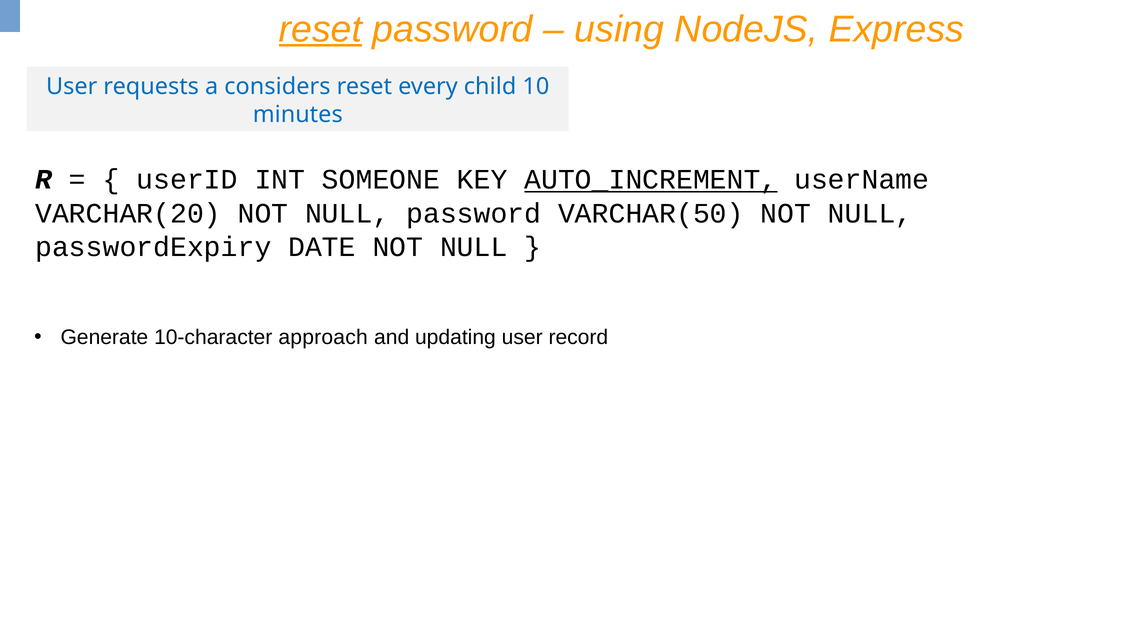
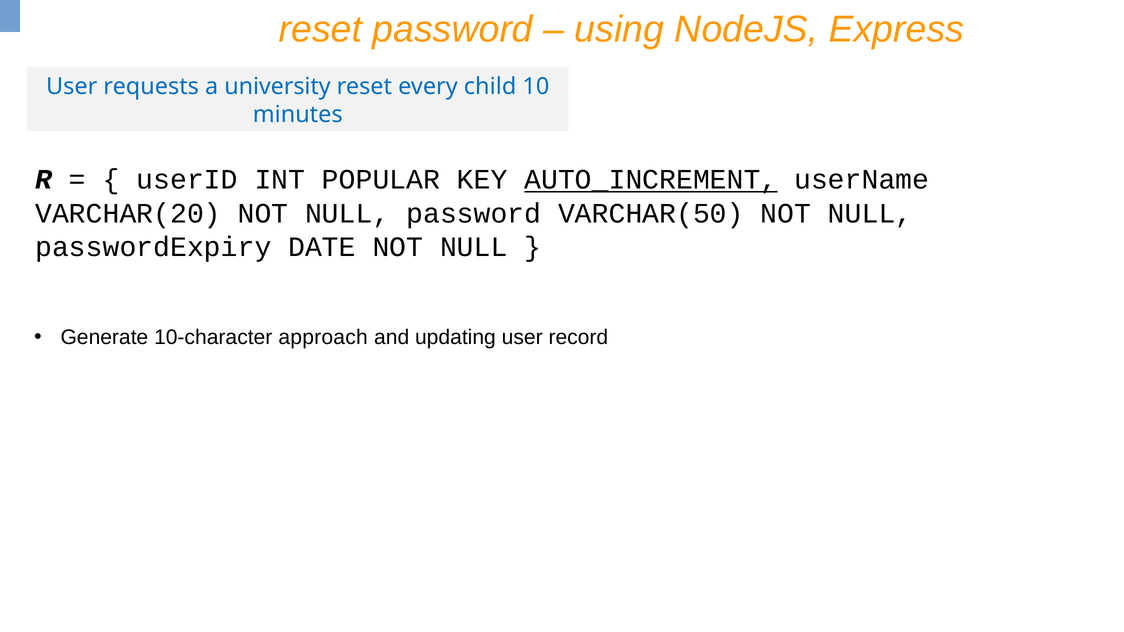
reset underline: present -> none (320, 29)
considers: considers -> university (278, 87)
SOMEONE: SOMEONE -> POPULAR (381, 180)
